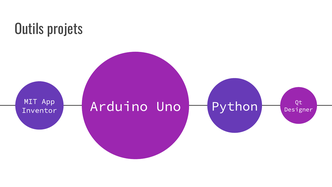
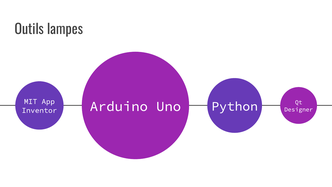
projets: projets -> lampes (65, 29)
